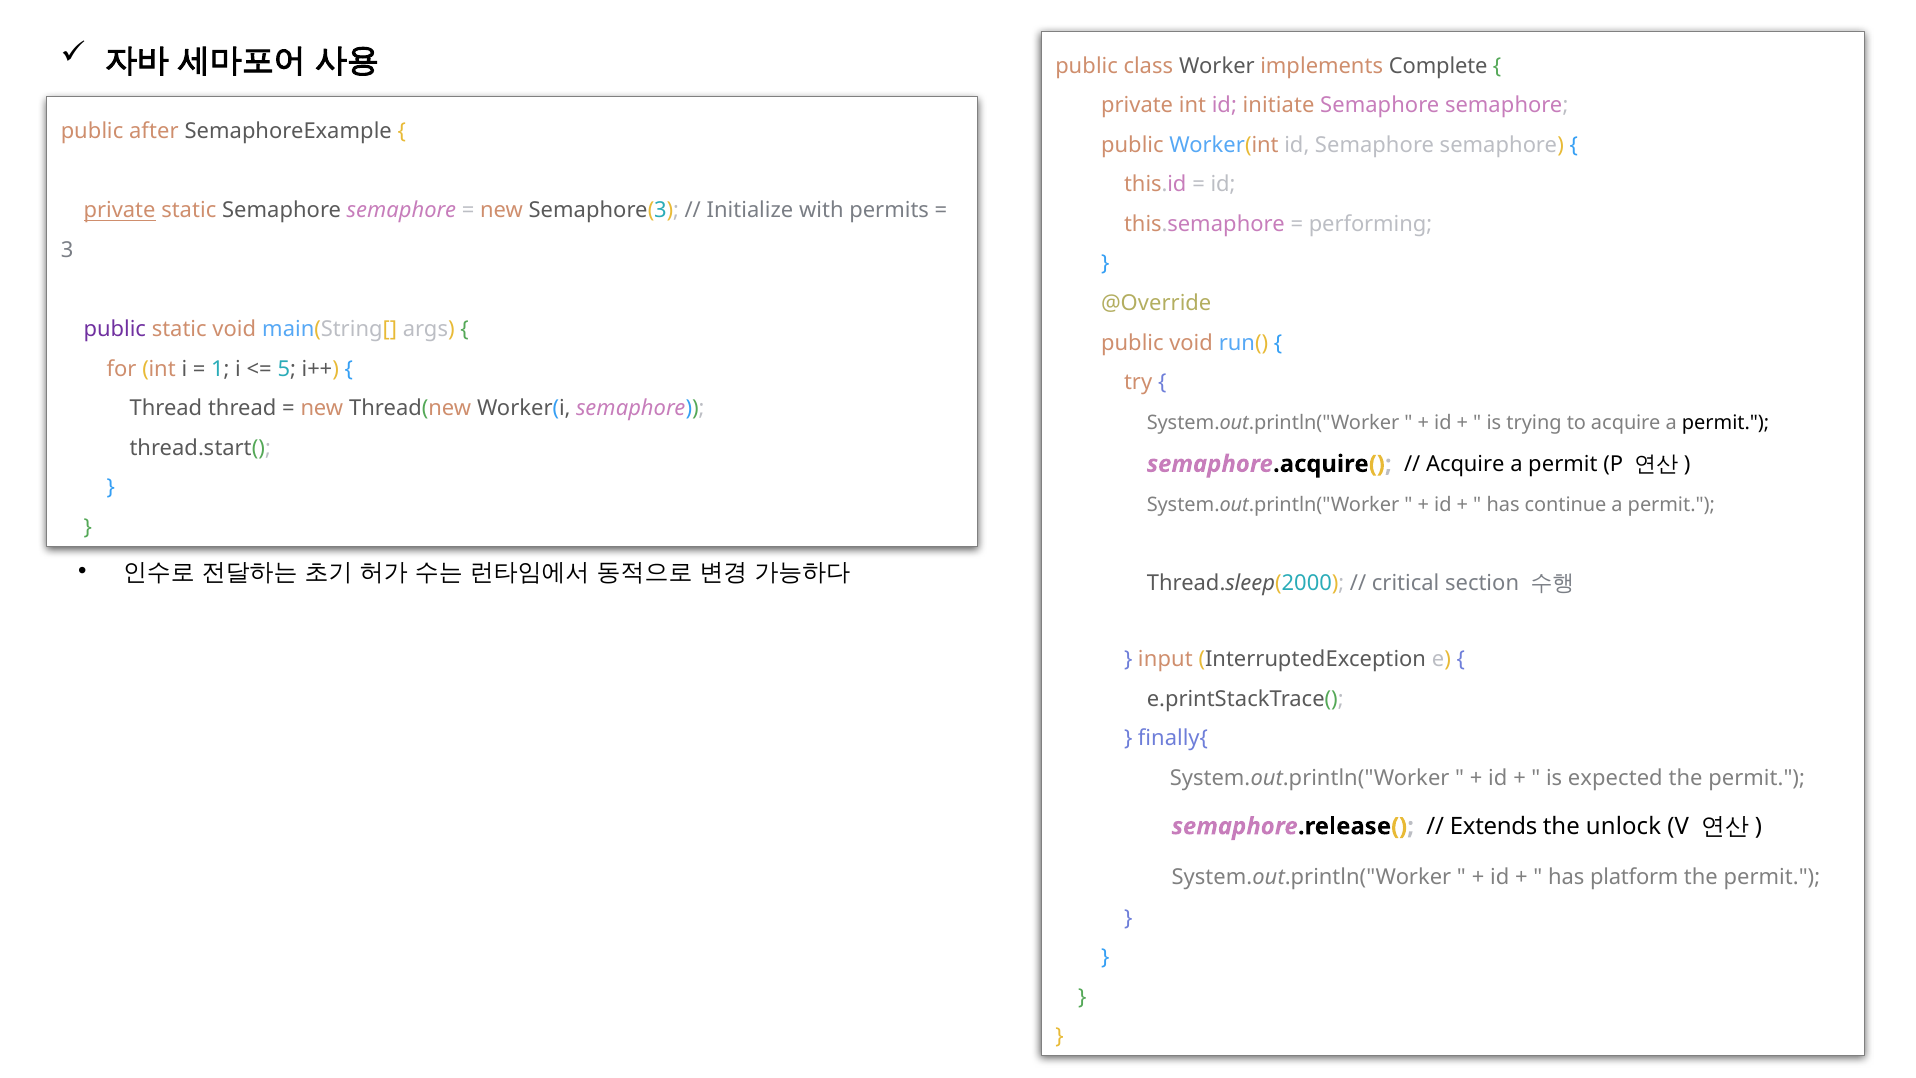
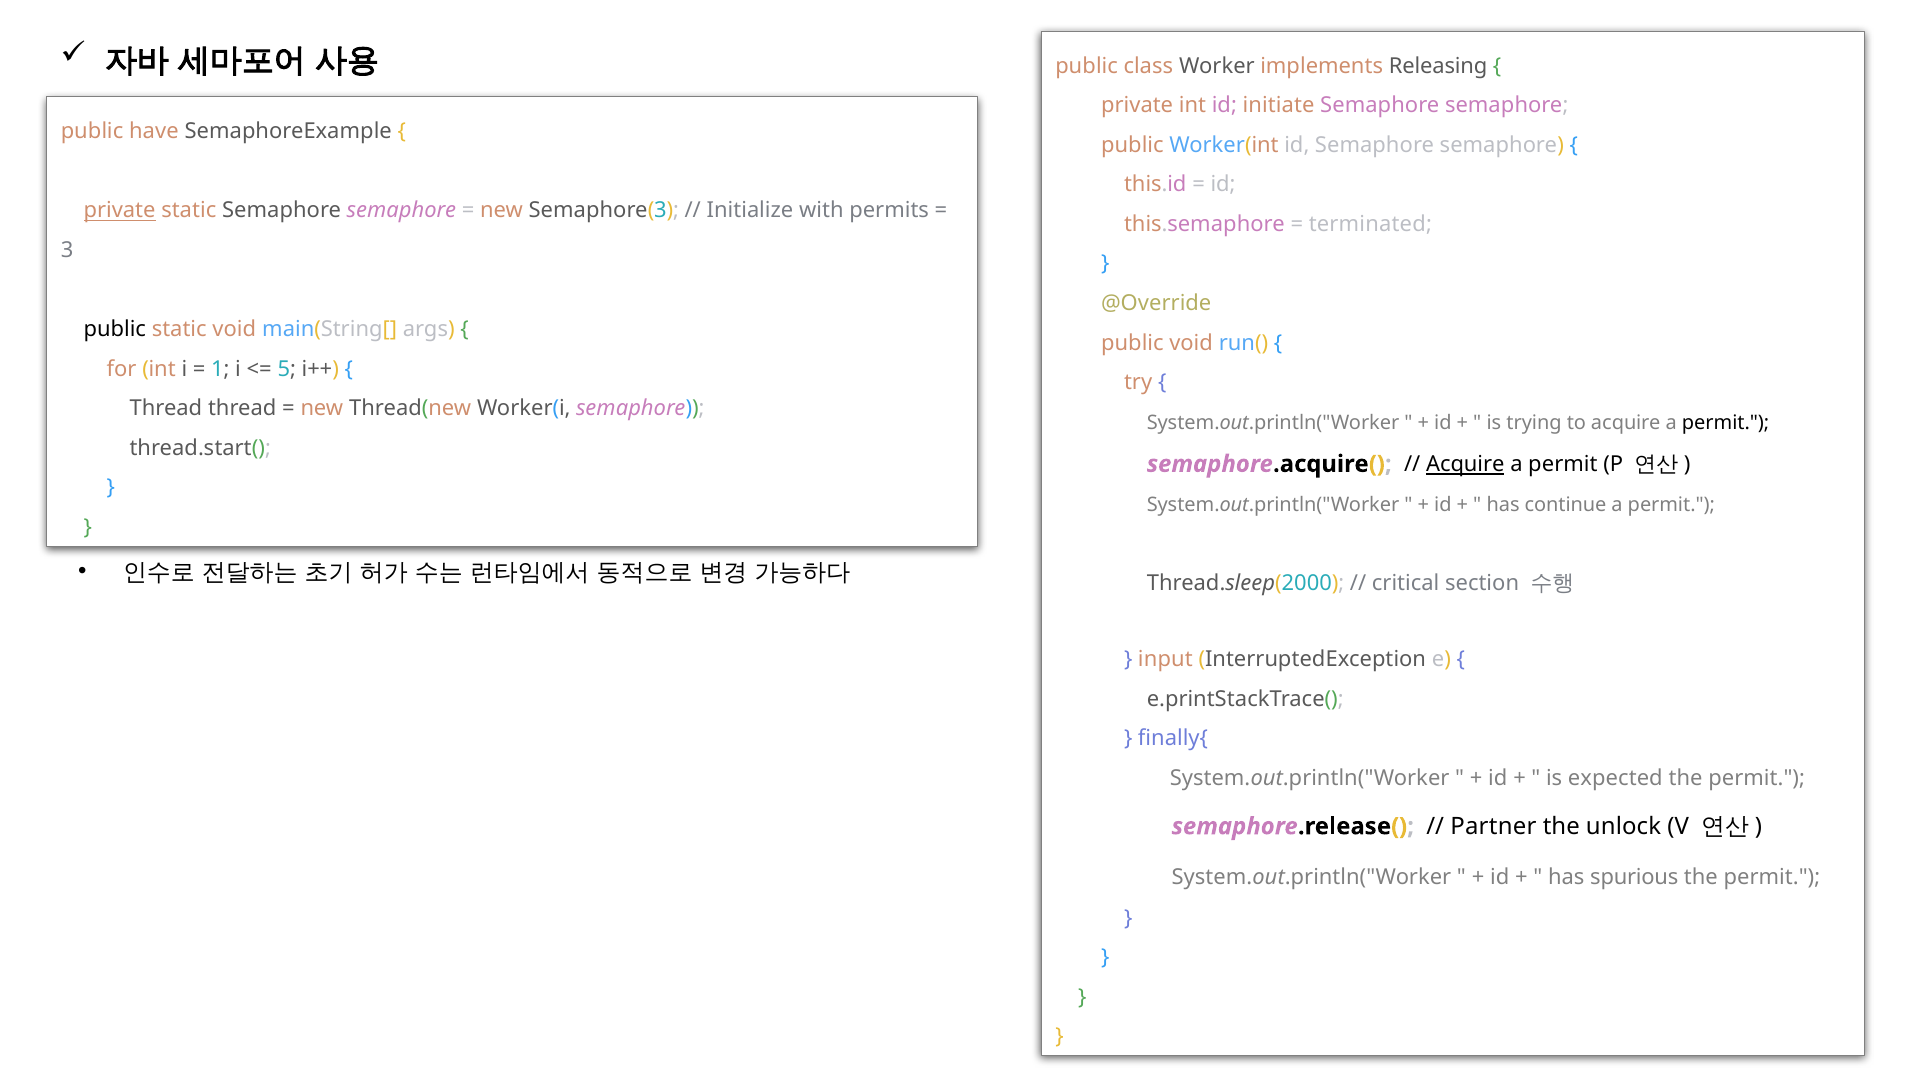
Complete: Complete -> Releasing (1438, 66)
after: after -> have (154, 132)
performing: performing -> terminated (1370, 224)
public colour: purple -> black (115, 329)
Acquire underline: none -> present (1465, 465)
Extends: Extends -> Partner (1493, 826)
platform: platform -> spurious (1634, 877)
